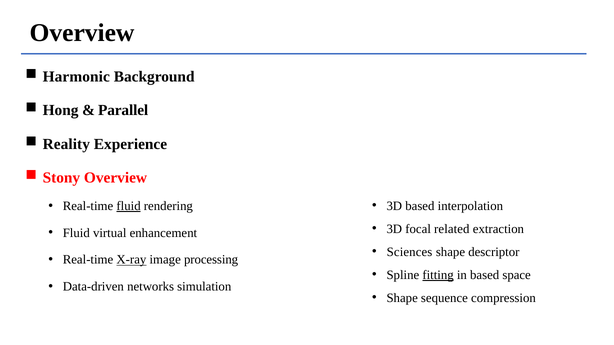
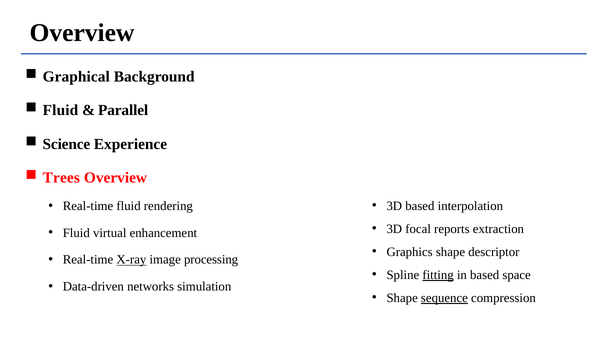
Harmonic: Harmonic -> Graphical (76, 77)
Hong: Hong -> Fluid (60, 110)
Reality: Reality -> Science (66, 144)
Stony: Stony -> Trees (61, 178)
fluid underline: present -> none (129, 206)
related: related -> reports (452, 229)
Sciences: Sciences -> Graphics (410, 252)
sequence underline: none -> present (444, 298)
